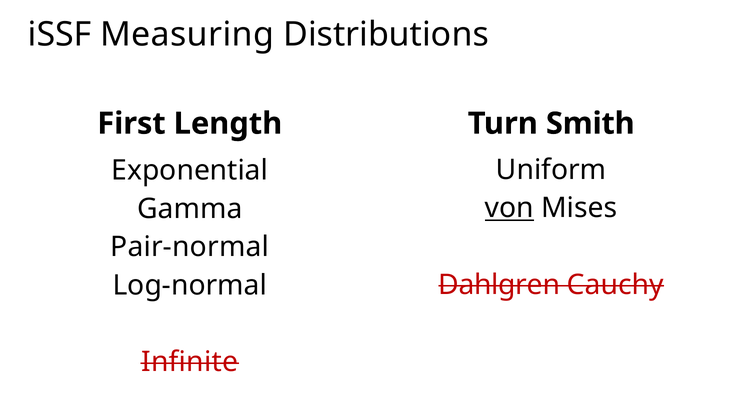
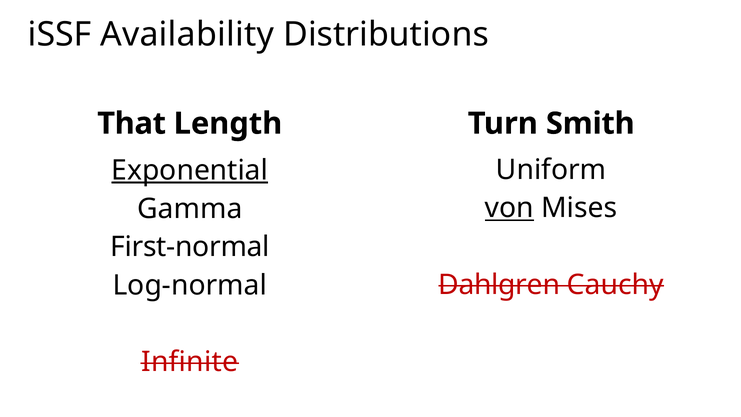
Measuring: Measuring -> Availability (187, 35)
First: First -> That (132, 123)
Exponential underline: none -> present (190, 170)
Pair-normal: Pair-normal -> First-normal (190, 247)
